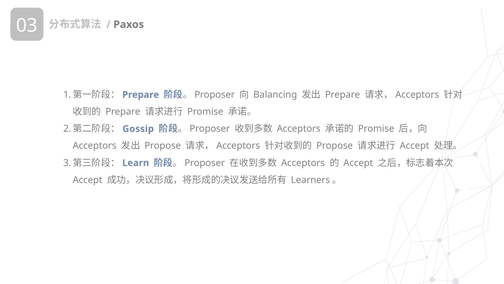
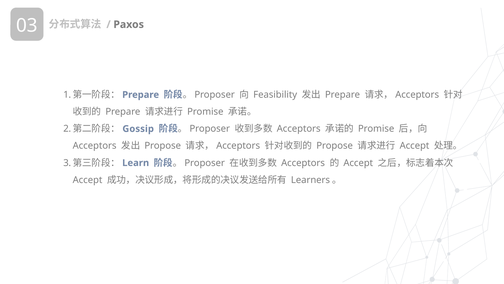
Balancing: Balancing -> Feasibility (275, 95)
